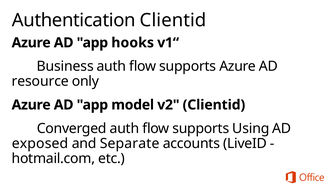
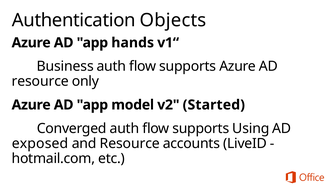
Authentication Clientid: Clientid -> Objects (173, 20)
hooks: hooks -> hands (133, 43)
v2 Clientid: Clientid -> Started (214, 105)
and Separate: Separate -> Resource (130, 143)
